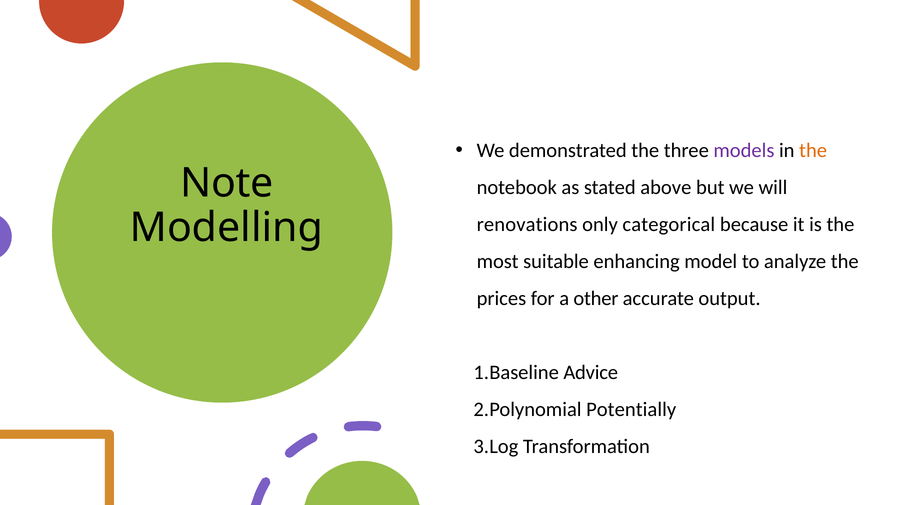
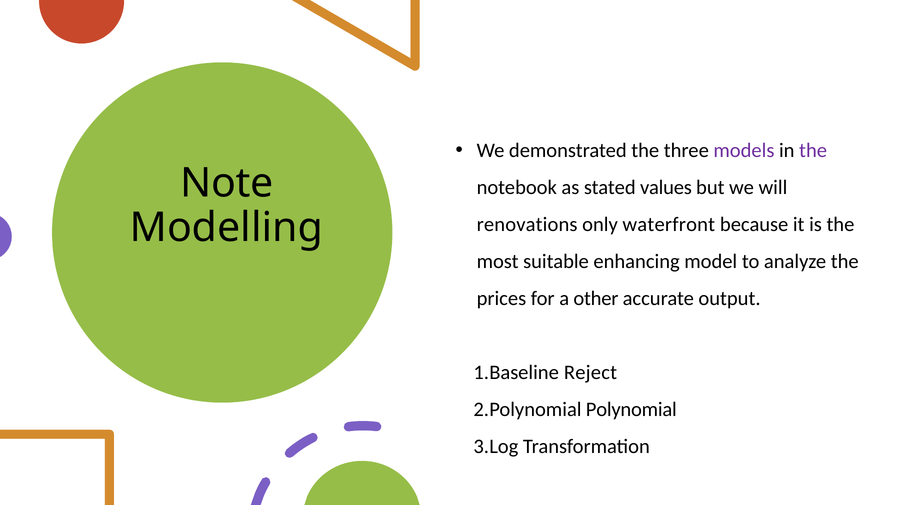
the colour: orange -> purple (813, 151)
above: above -> values (666, 188)
categorical: categorical -> waterfront (669, 225)
Advice: Advice -> Reject (590, 373)
Potentially: Potentially -> Polynomial (631, 410)
